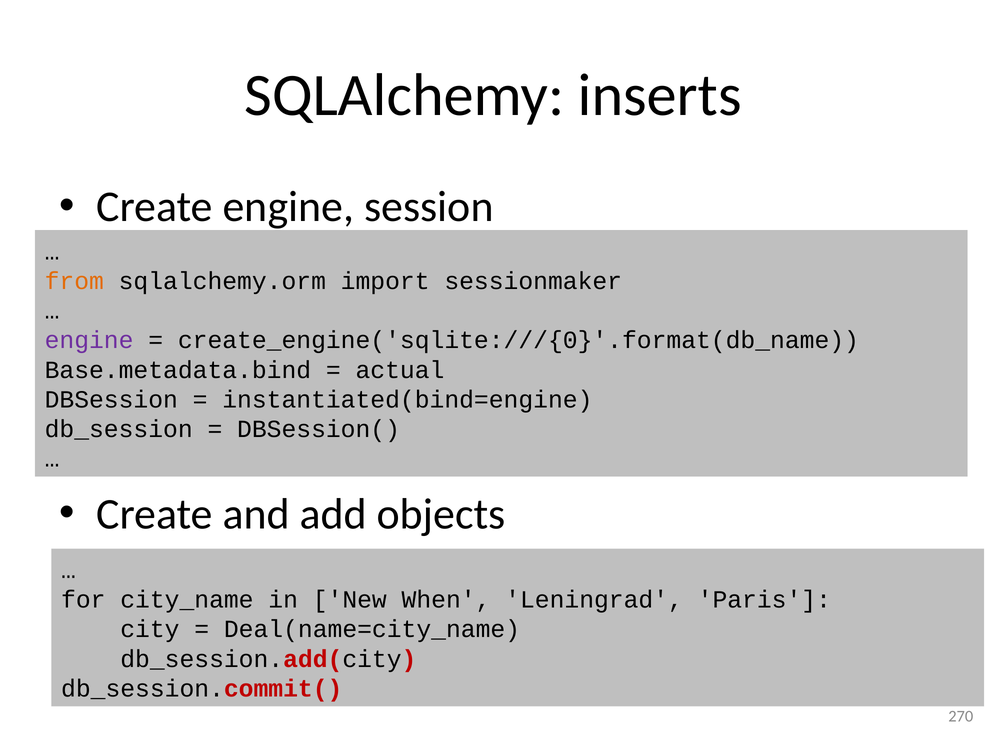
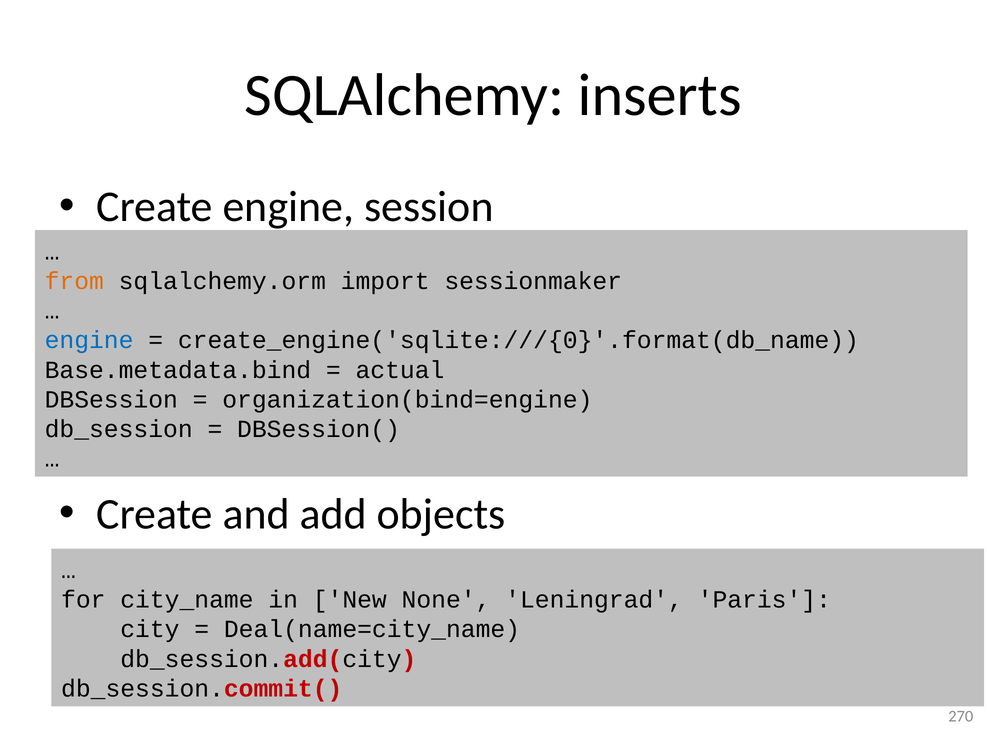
engine colour: purple -> blue (89, 340)
instantiated(bind=engine: instantiated(bind=engine -> organization(bind=engine (407, 400)
When: When -> None (446, 600)
